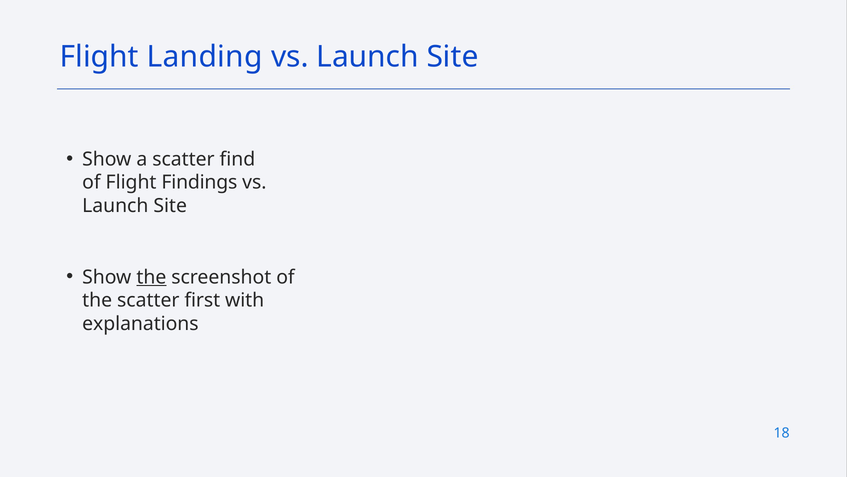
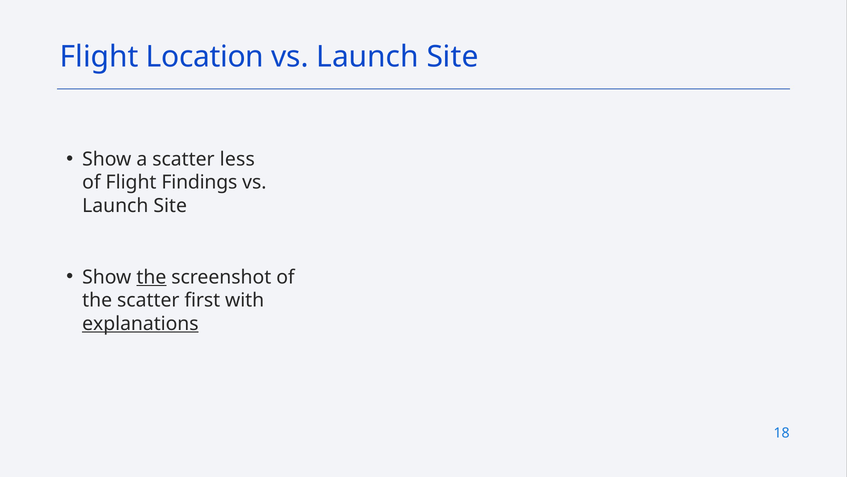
Landing: Landing -> Location (205, 57)
find: find -> less (237, 159)
explanations underline: none -> present (140, 323)
